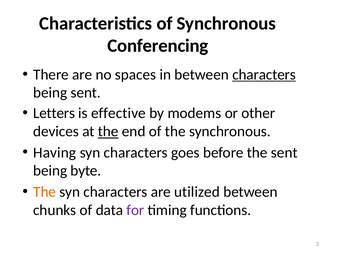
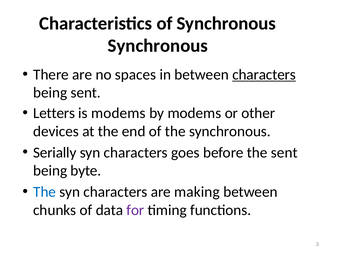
Conferencing: Conferencing -> Synchronous (158, 46)
is effective: effective -> modems (118, 113)
the underline: present -> none (108, 132)
Having: Having -> Serially (55, 153)
The colour: orange -> blue (45, 192)
utilized: utilized -> making (197, 192)
